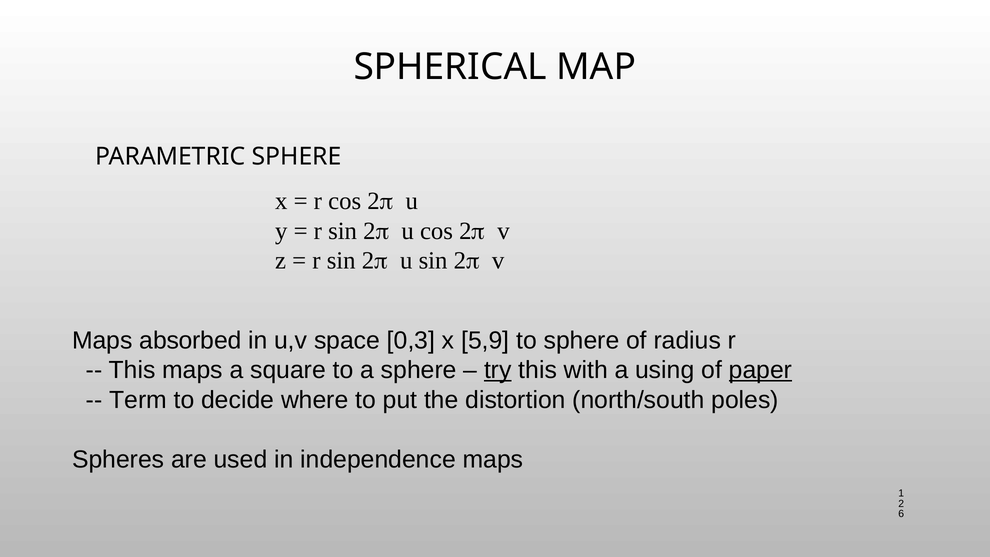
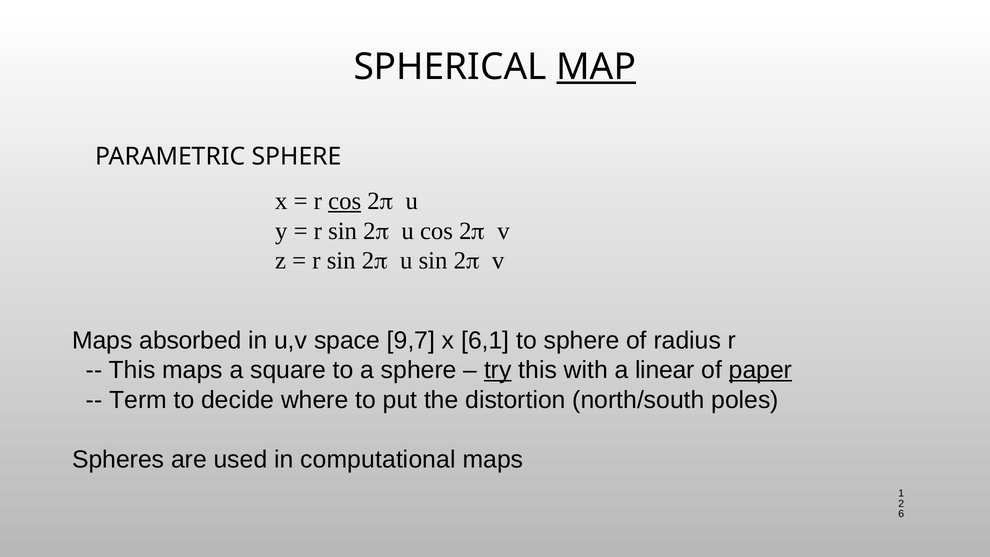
MAP underline: none -> present (596, 67)
cos underline: none -> present (345, 201)
0,3: 0,3 -> 9,7 (411, 340)
5,9: 5,9 -> 6,1 (485, 340)
using: using -> linear (665, 370)
independence: independence -> computational (378, 459)
